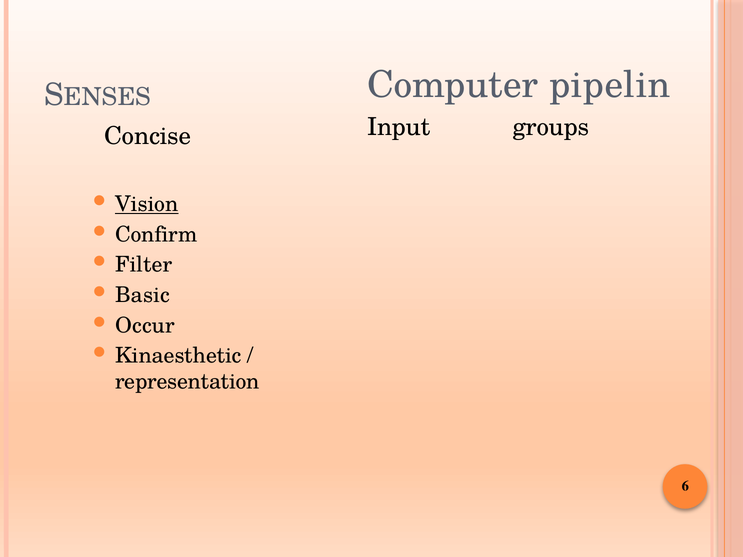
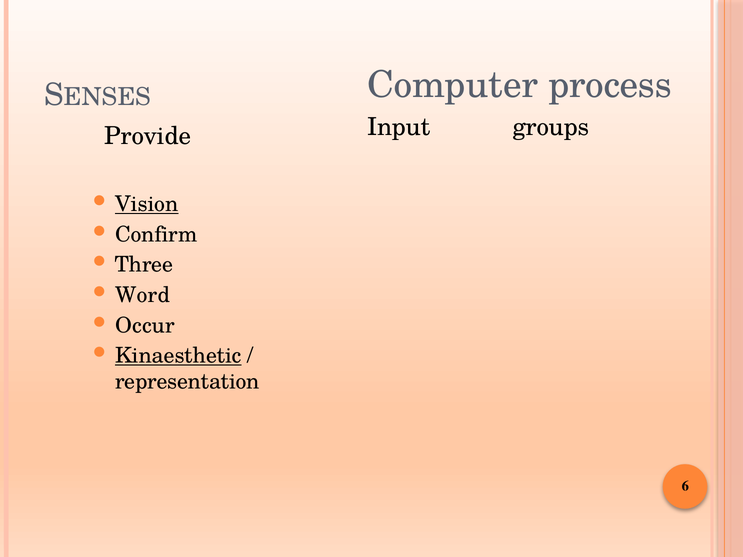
pipelin: pipelin -> process (610, 85)
Concise: Concise -> Provide (148, 136)
Filter: Filter -> Three (144, 265)
Basic: Basic -> Word (143, 295)
Kinaesthetic underline: none -> present (178, 356)
